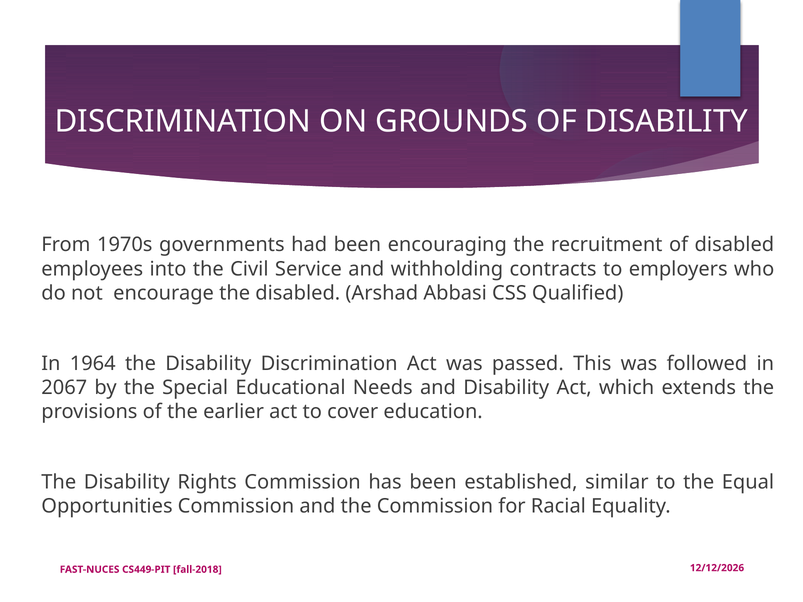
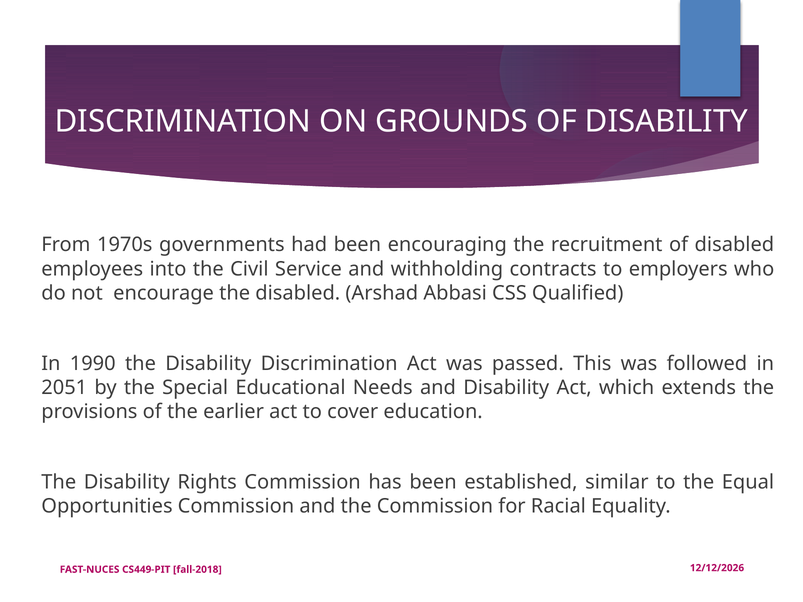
1964: 1964 -> 1990 (93, 364)
2067: 2067 -> 2051 (64, 388)
